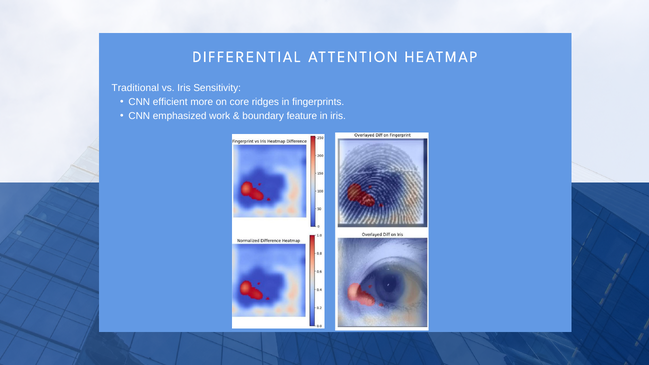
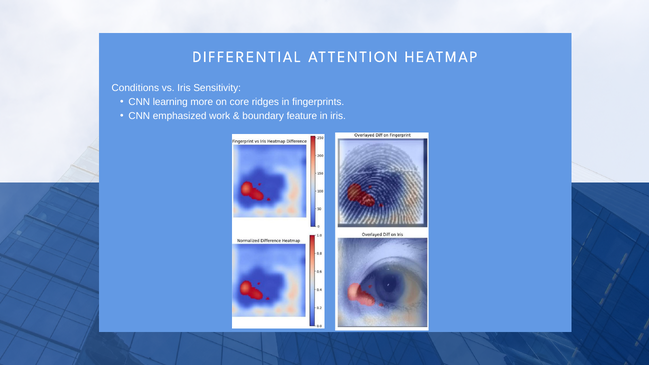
Traditional: Traditional -> Conditions (135, 88)
efficient: efficient -> learning (170, 102)
